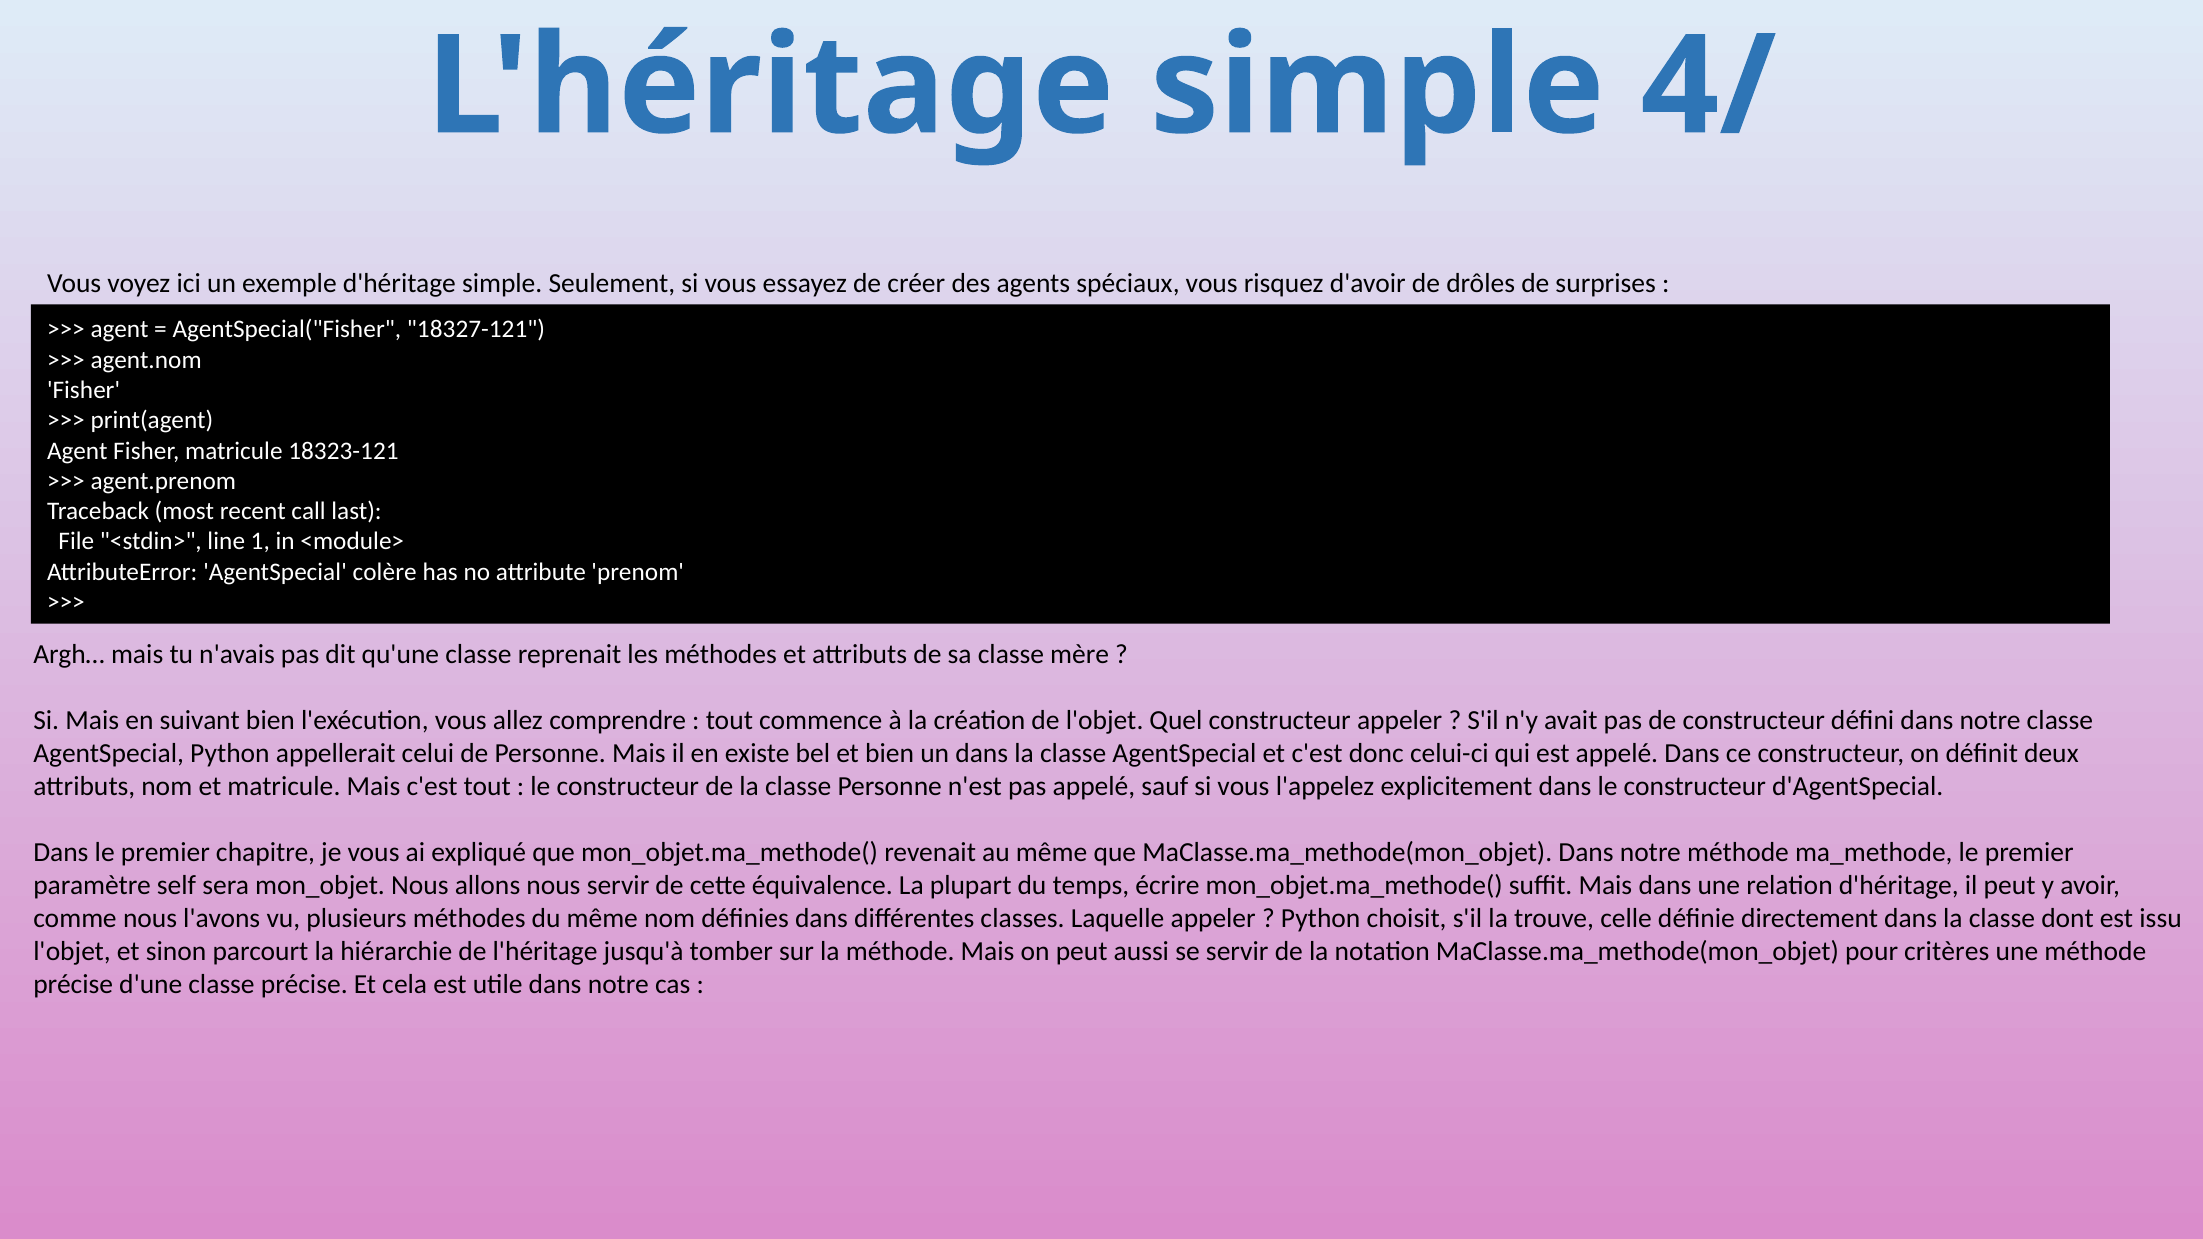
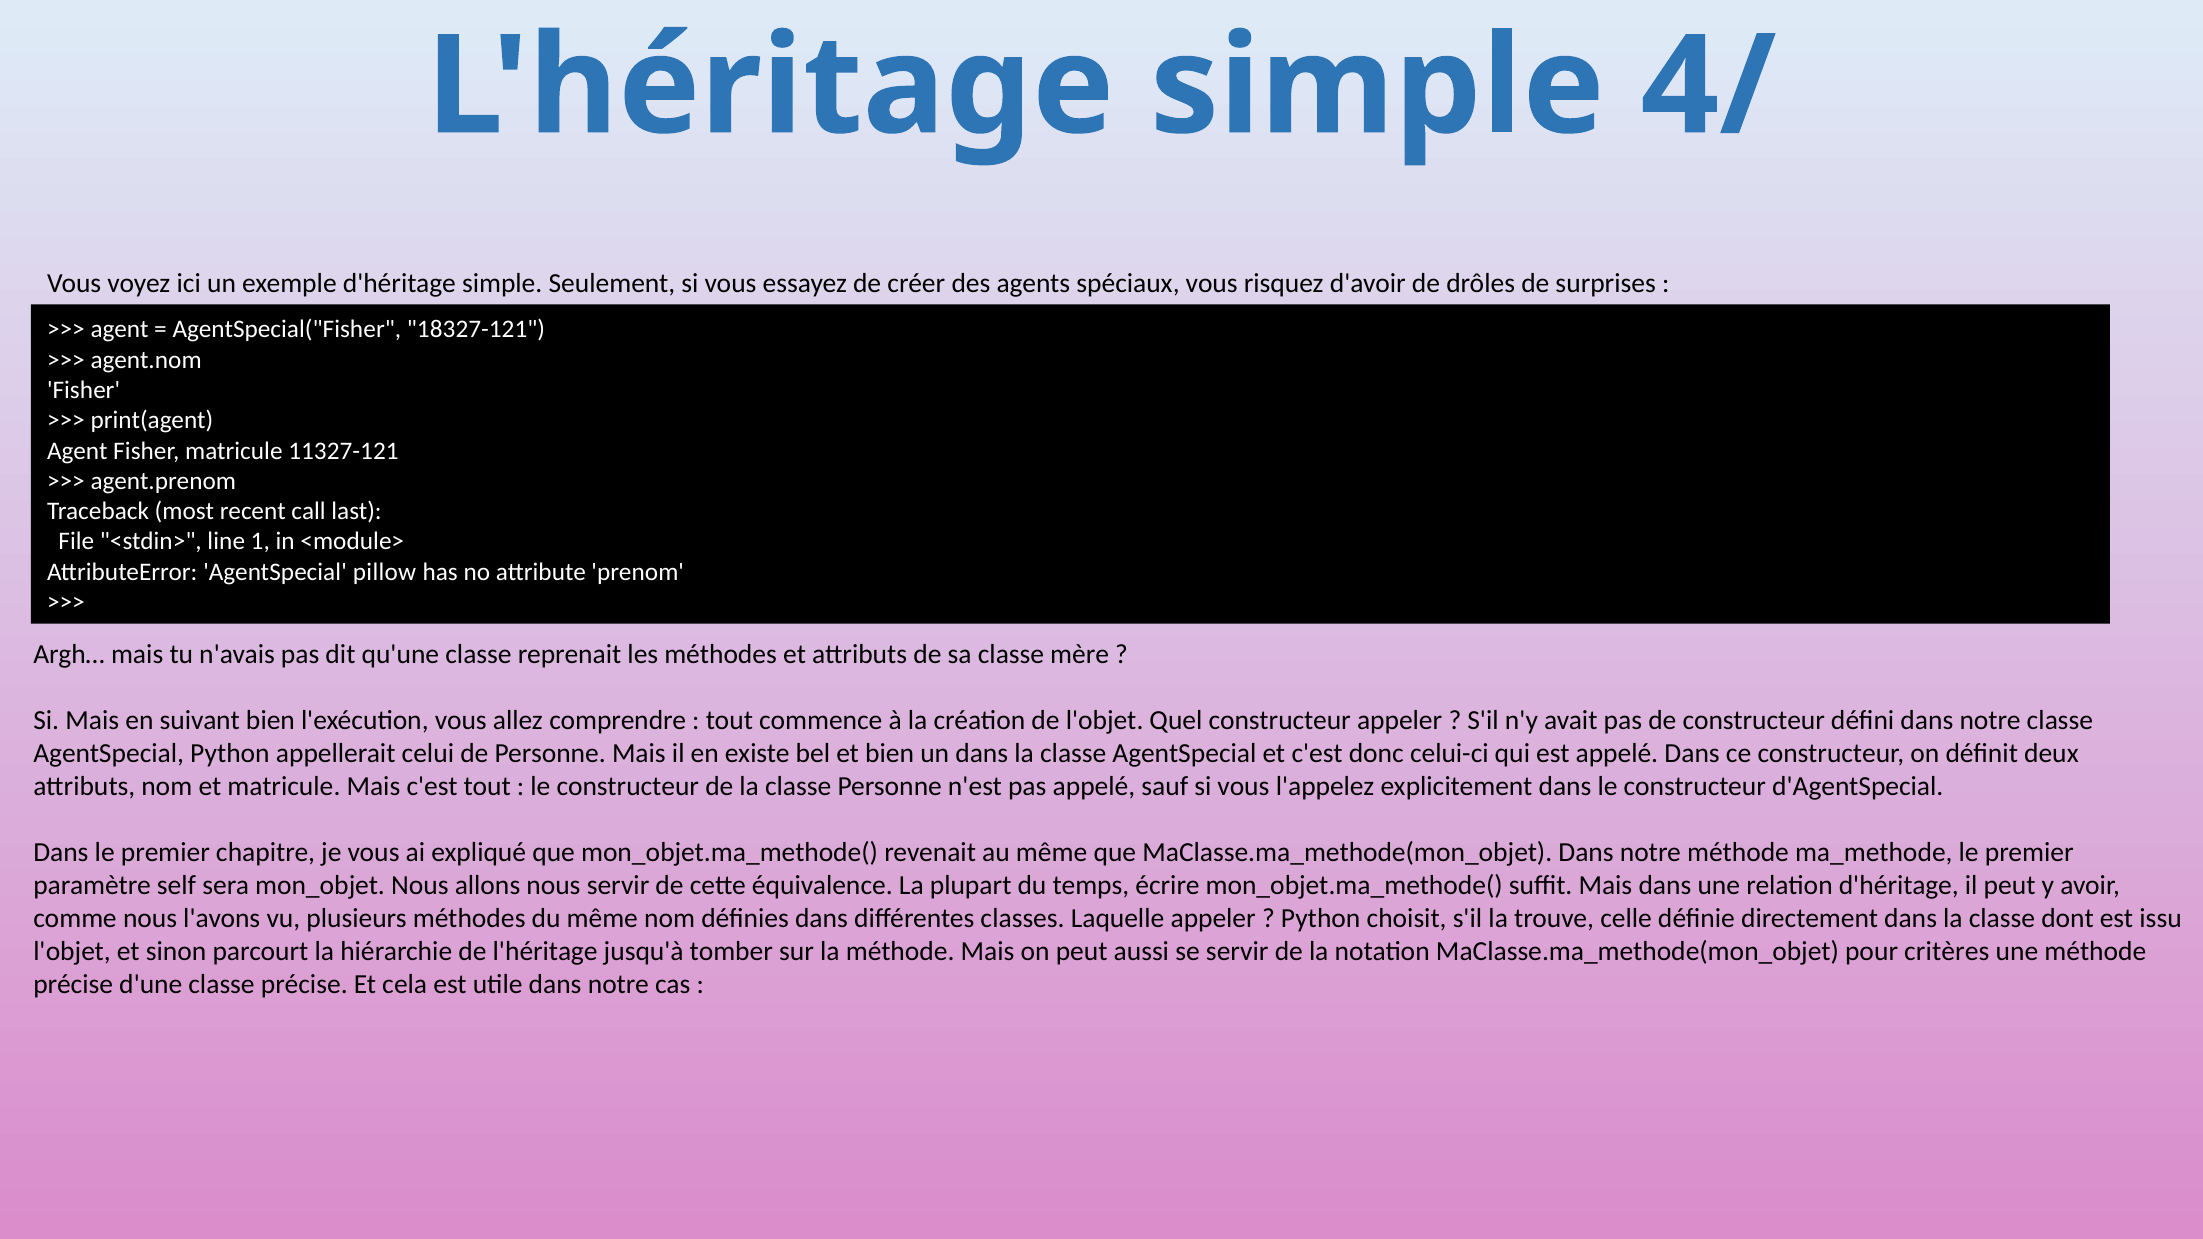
18323-121: 18323-121 -> 11327-121 (343, 451)
colère: colère -> pillow (385, 572)
